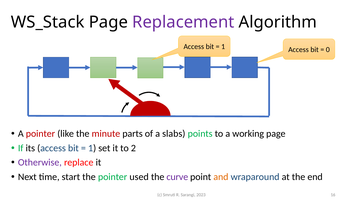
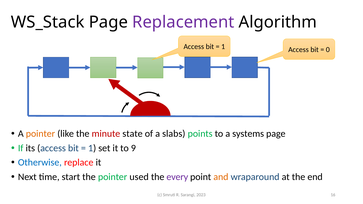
pointer colour: red -> orange (40, 134)
parts: parts -> state (133, 134)
working: working -> systems (248, 134)
2: 2 -> 9 (133, 148)
Otherwise colour: purple -> blue (40, 163)
curve: curve -> every (177, 177)
